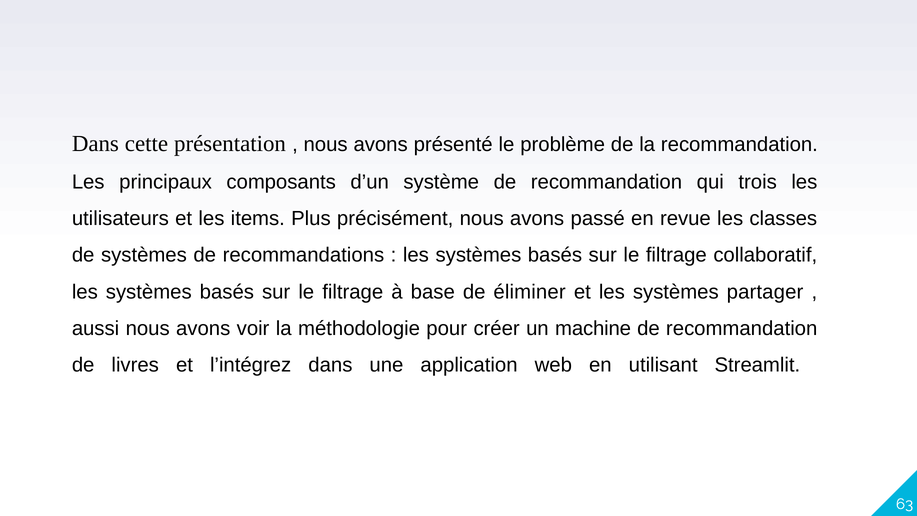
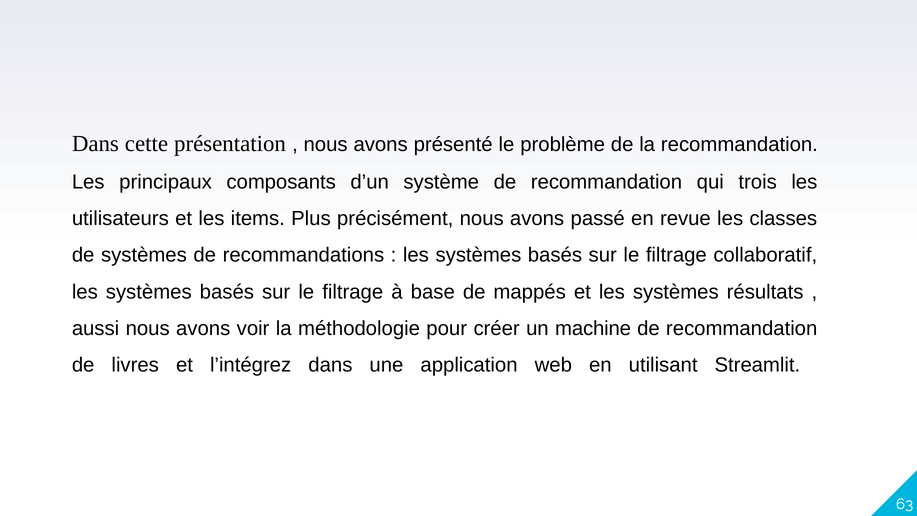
éliminer: éliminer -> mappés (530, 292)
partager: partager -> résultats (765, 292)
